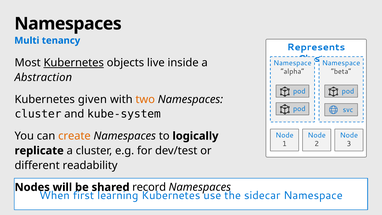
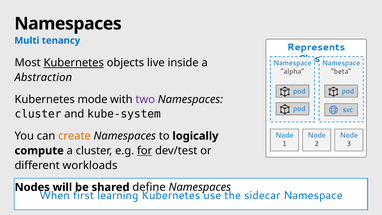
given: given -> mode (93, 99)
two colour: orange -> purple (145, 99)
replicate: replicate -> compute (39, 151)
for underline: none -> present (145, 151)
readability: readability -> workloads (90, 165)
record: record -> define (149, 187)
